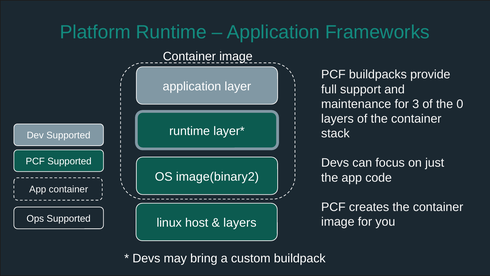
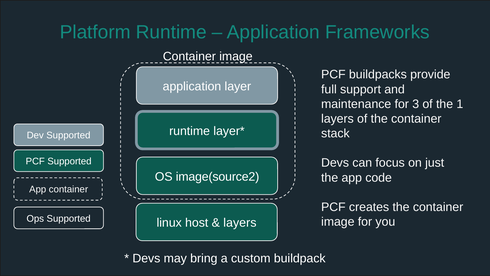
0: 0 -> 1 (460, 104)
image(binary2: image(binary2 -> image(source2 (218, 176)
